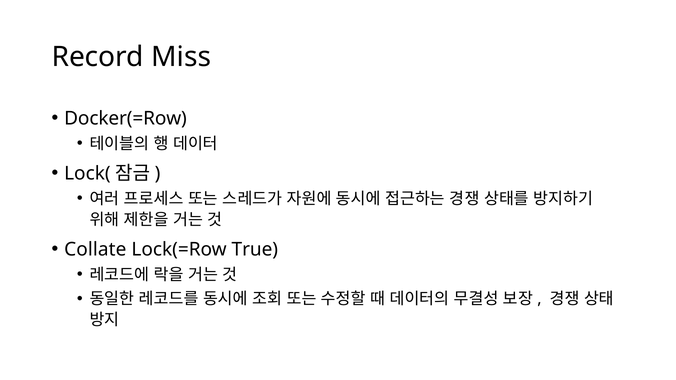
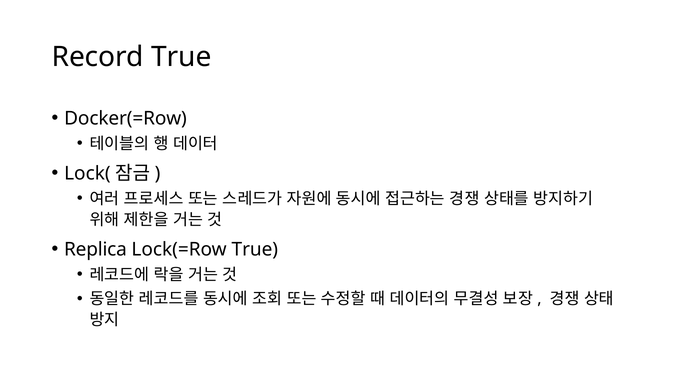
Record Miss: Miss -> True (181, 57)
Collate: Collate -> Replica (95, 249)
